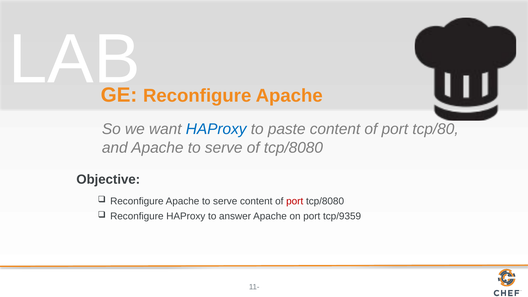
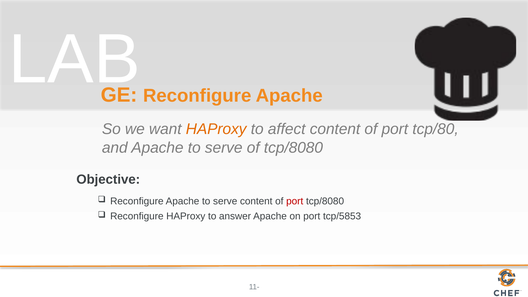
HAProxy colour: blue -> orange (216, 129)
paste: paste -> affect (287, 129)
tcp/9359: tcp/9359 -> tcp/5853 (342, 216)
